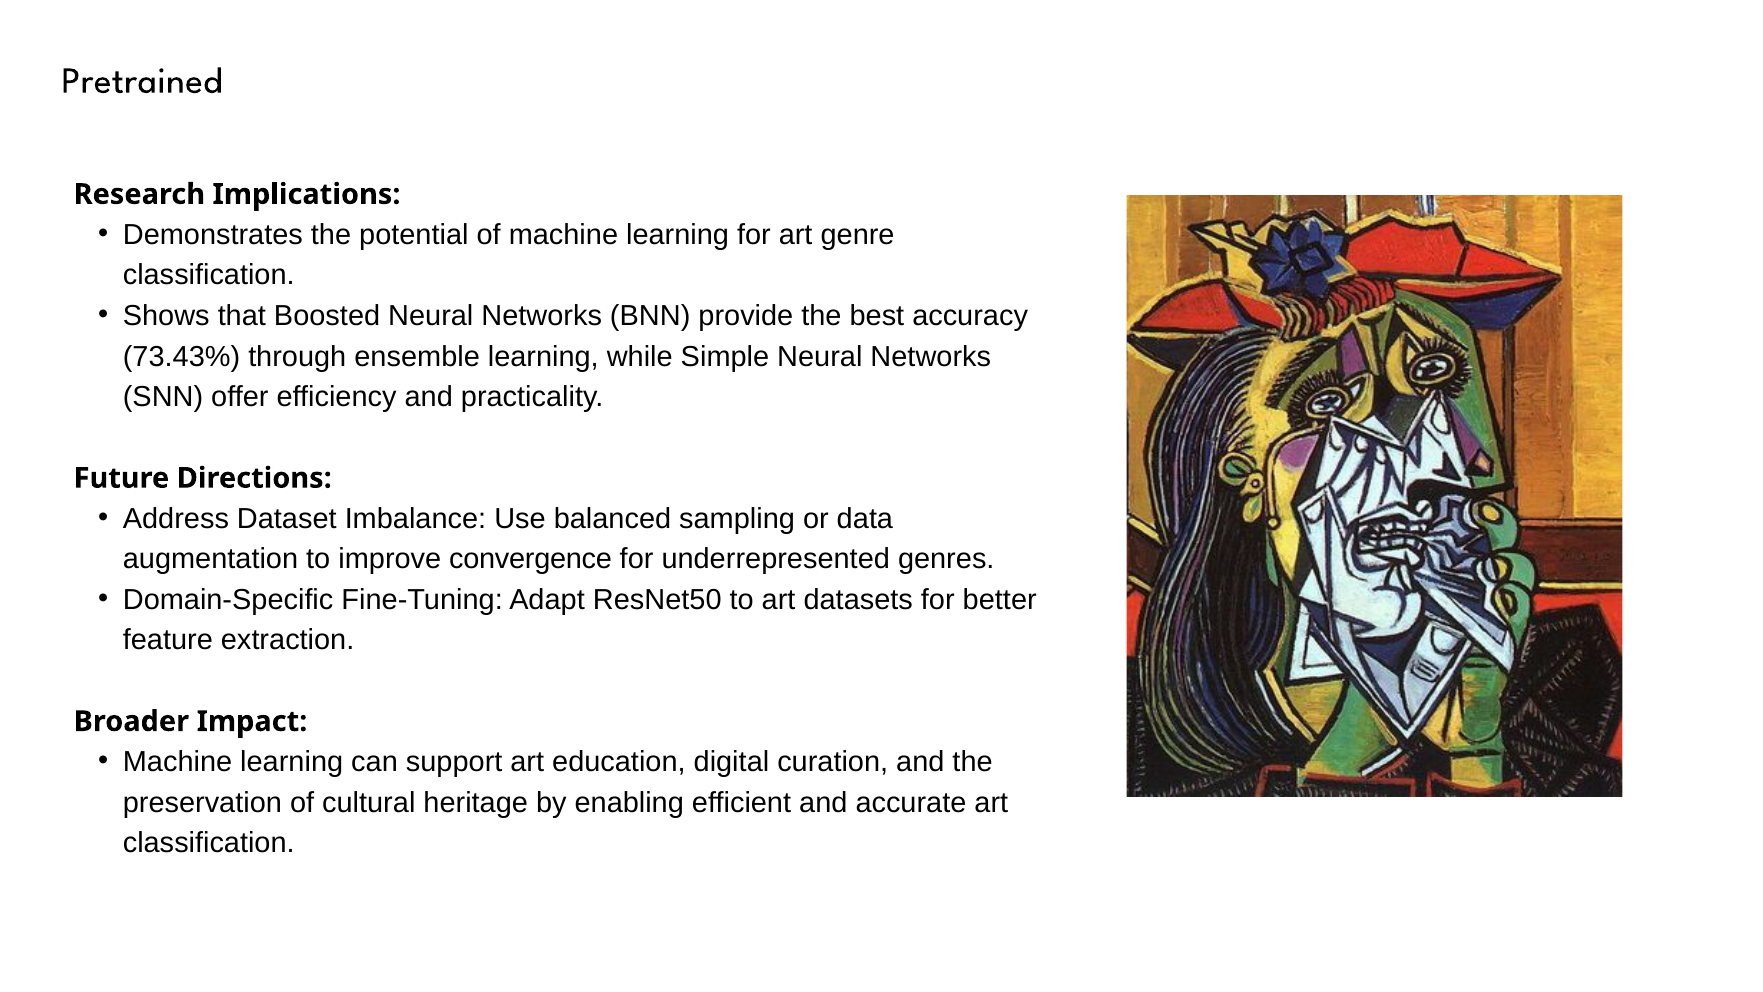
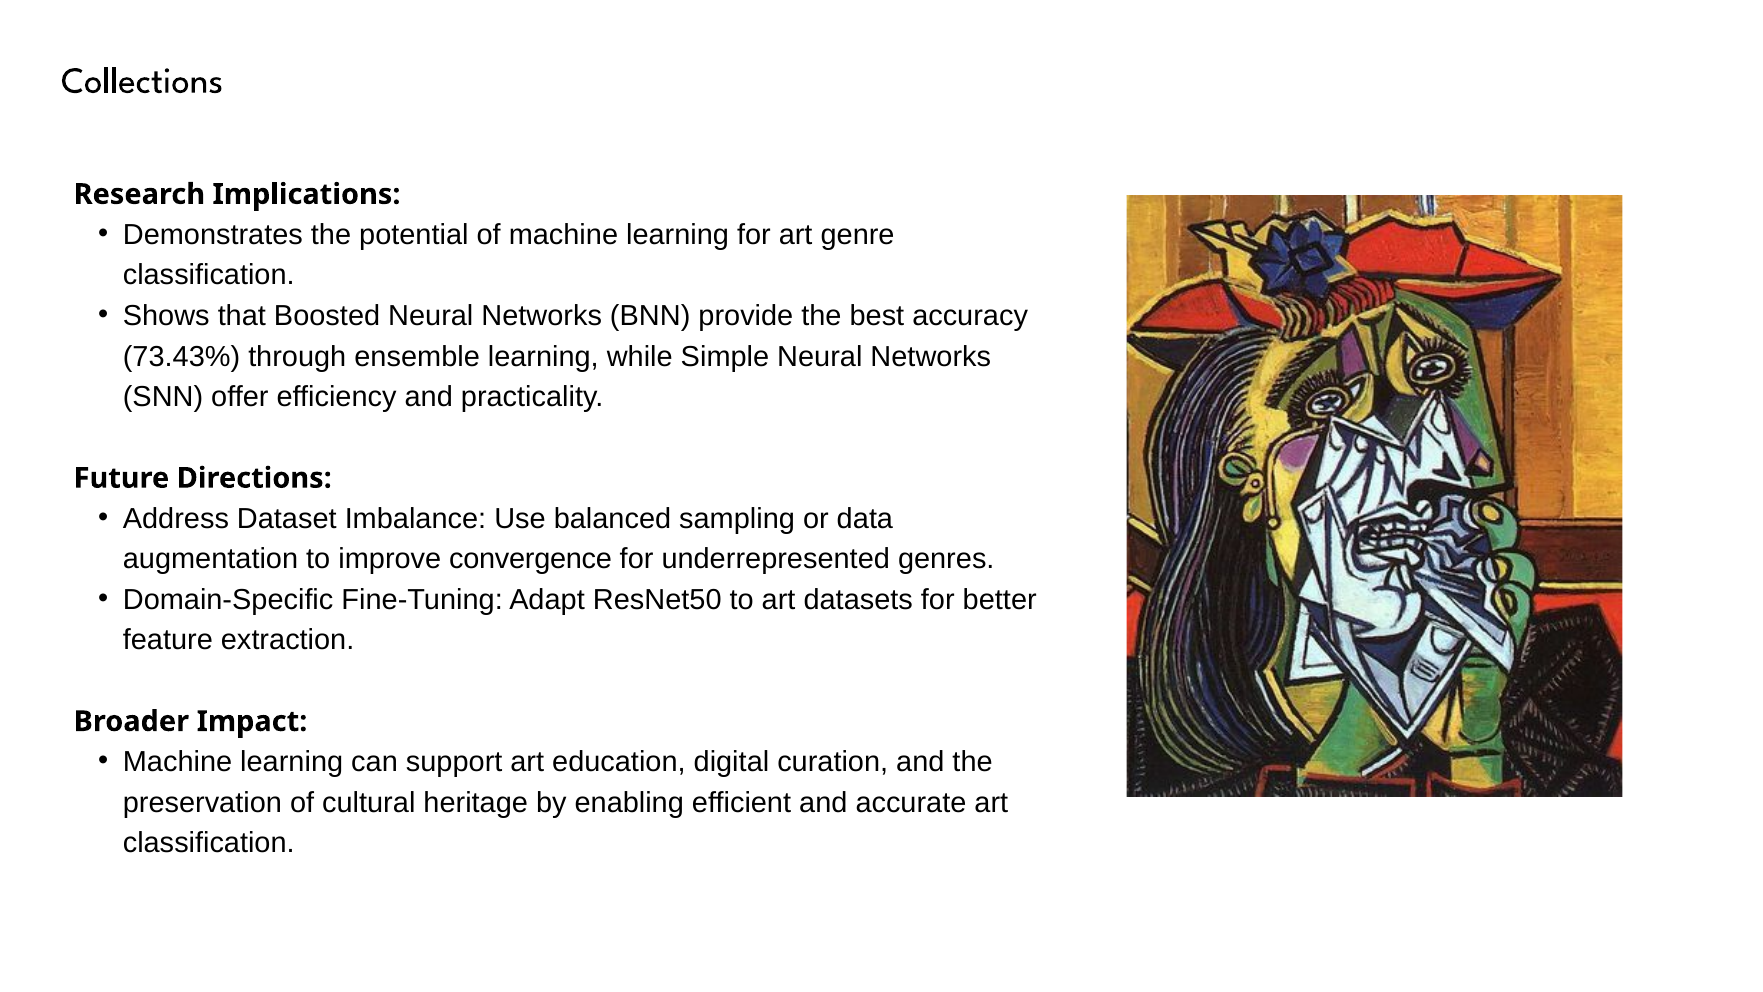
Pretrained: Pretrained -> Collections (142, 81)
